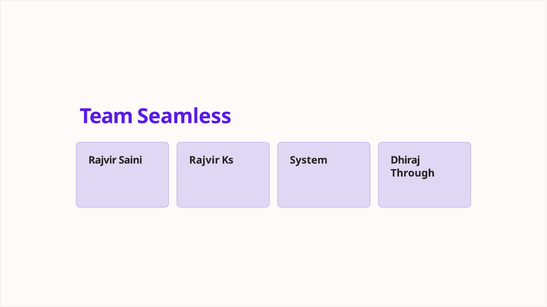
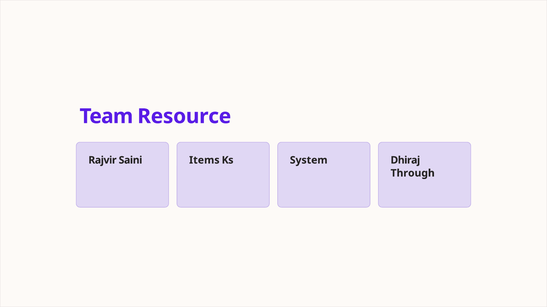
Seamless: Seamless -> Resource (184, 117)
Saini Rajvir: Rajvir -> Items (204, 160)
